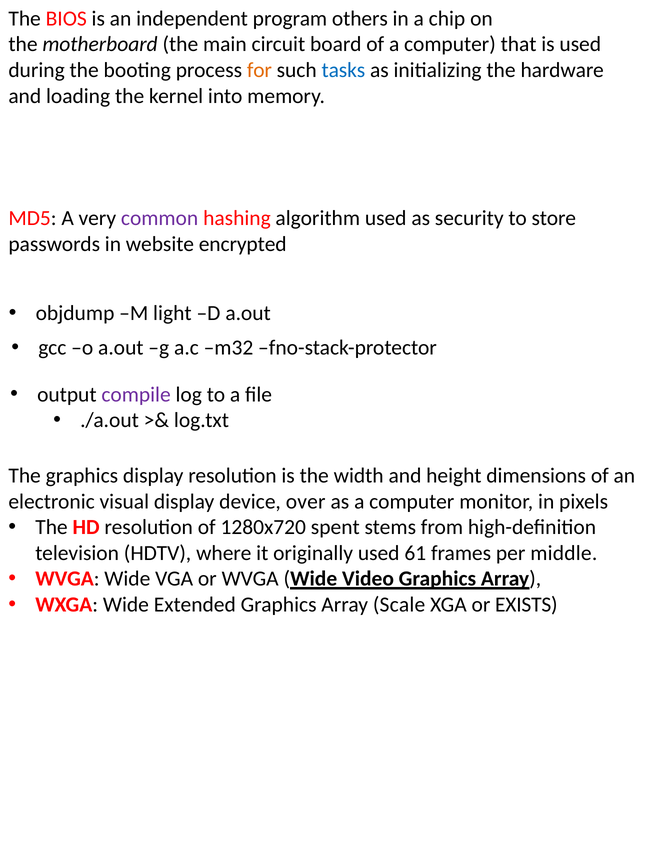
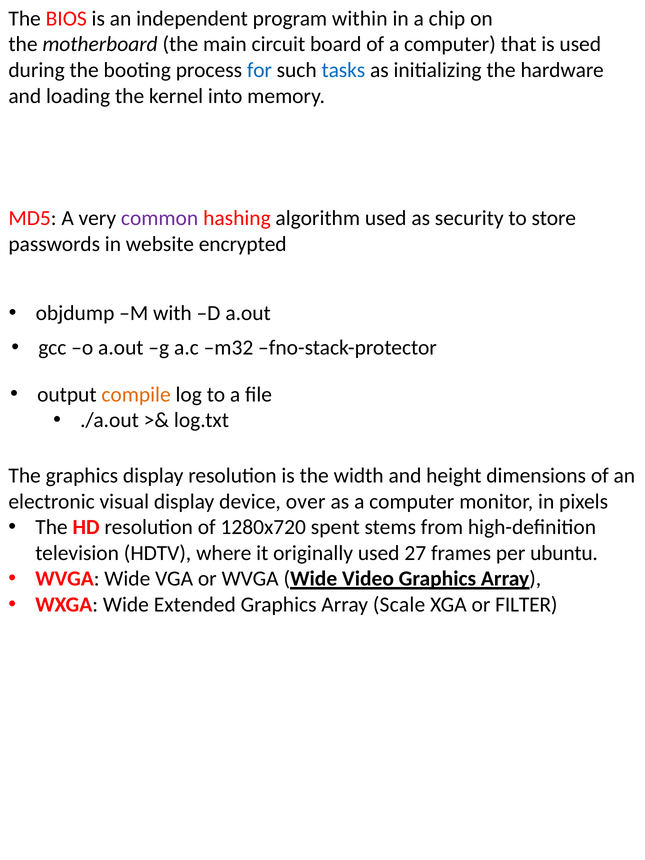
others: others -> within (360, 19)
for colour: orange -> blue (259, 70)
light: light -> with (172, 313)
compile colour: purple -> orange (136, 394)
61: 61 -> 27 (415, 553)
middle: middle -> ubuntu (564, 553)
EXISTS: EXISTS -> FILTER (526, 605)
